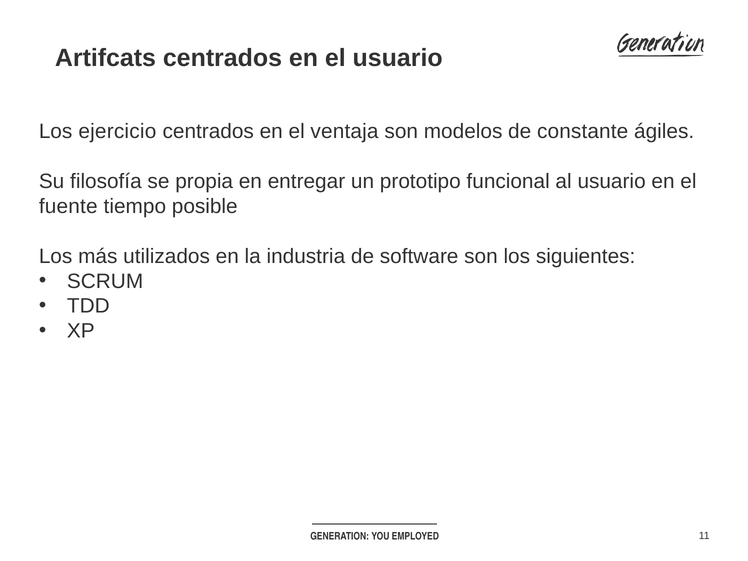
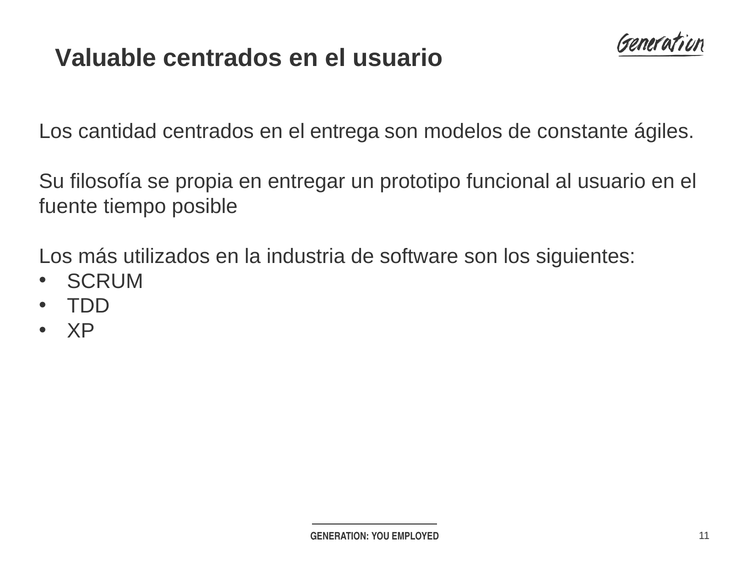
Artifcats: Artifcats -> Valuable (106, 58)
ejercicio: ejercicio -> cantidad (117, 131)
ventaja: ventaja -> entrega (345, 131)
